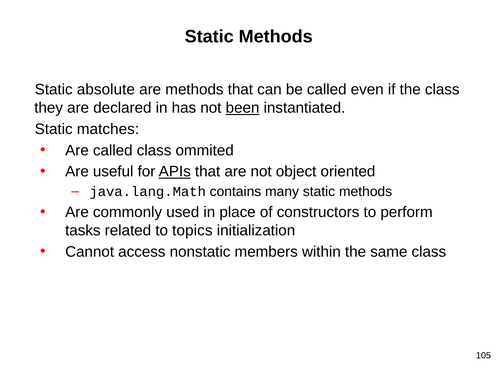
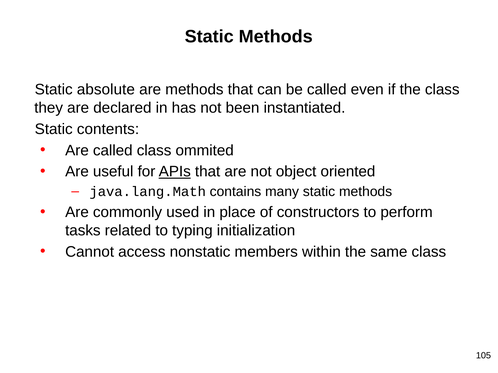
been underline: present -> none (243, 108)
matches: matches -> contents (108, 129)
topics: topics -> typing (192, 231)
